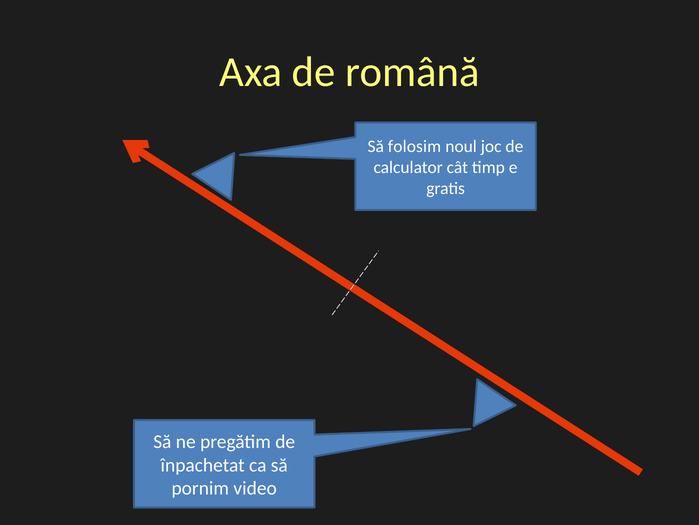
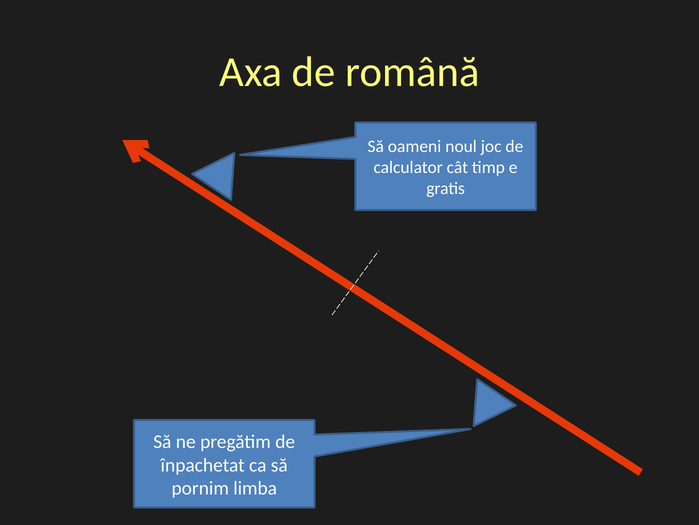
folosim: folosim -> oameni (415, 146)
video: video -> limba (255, 488)
